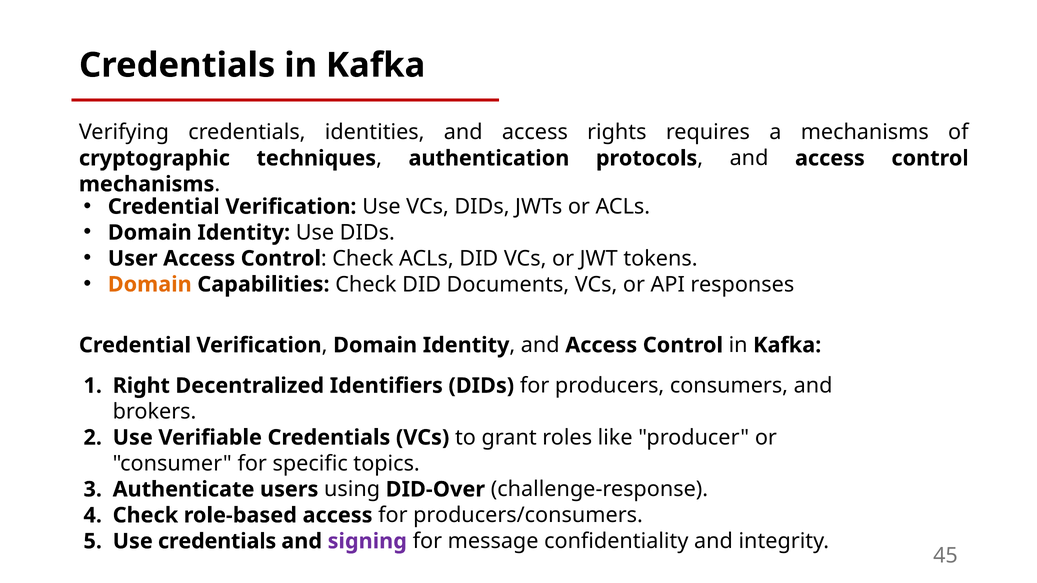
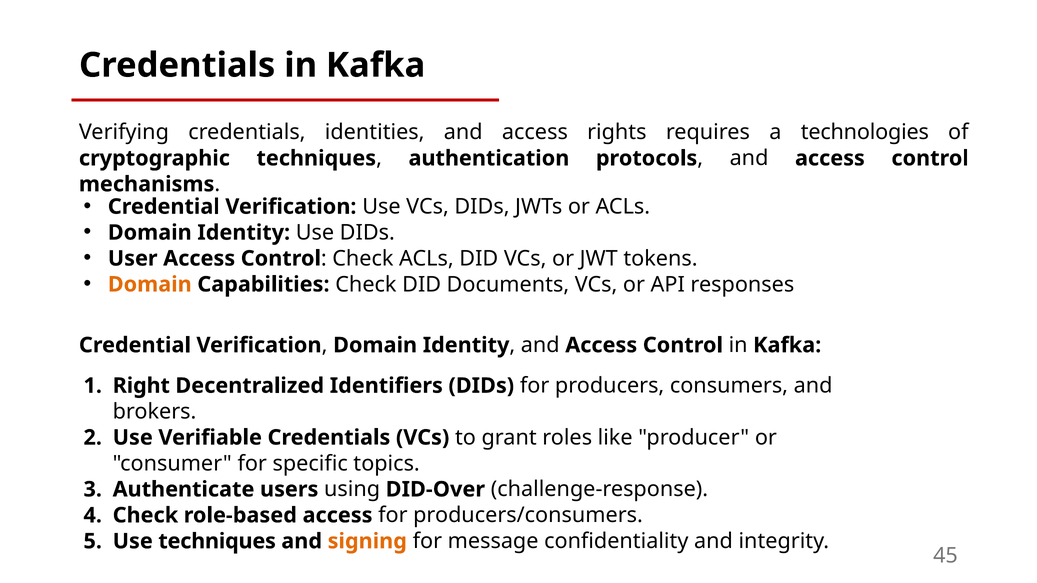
a mechanisms: mechanisms -> technologies (865, 132)
Use credentials: credentials -> techniques (217, 541)
signing colour: purple -> orange (367, 541)
